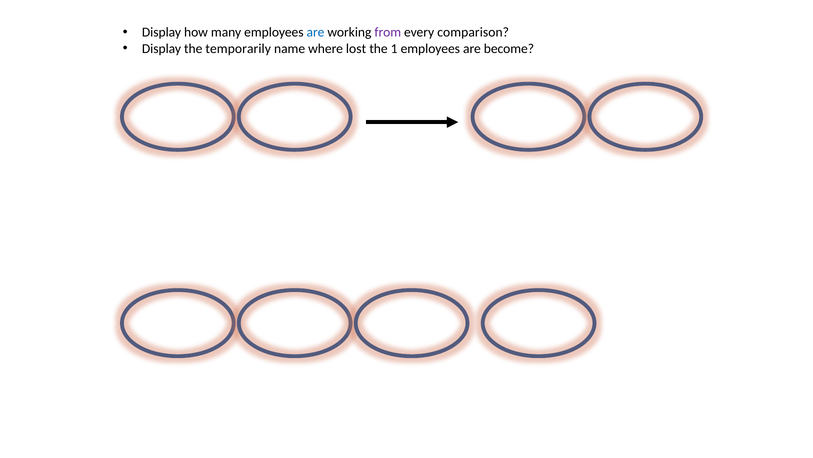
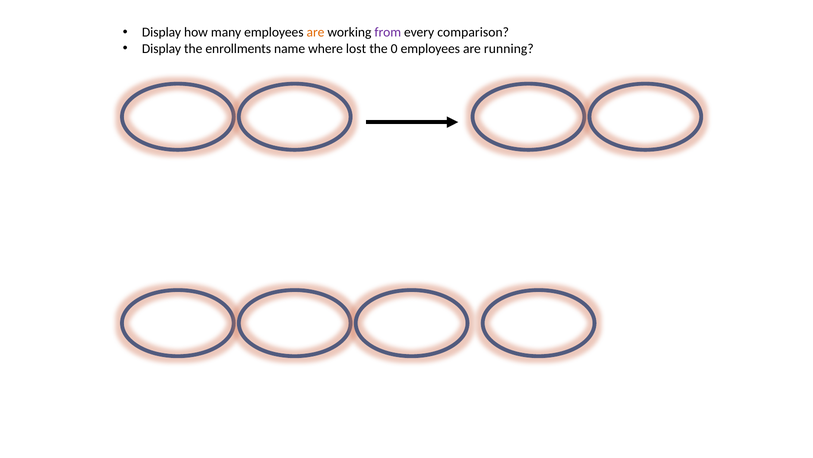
are colour: blue -> orange (316, 32)
temporarily: temporarily -> enrollments (238, 49)
1: 1 -> 0 (394, 49)
become: become -> running (509, 49)
